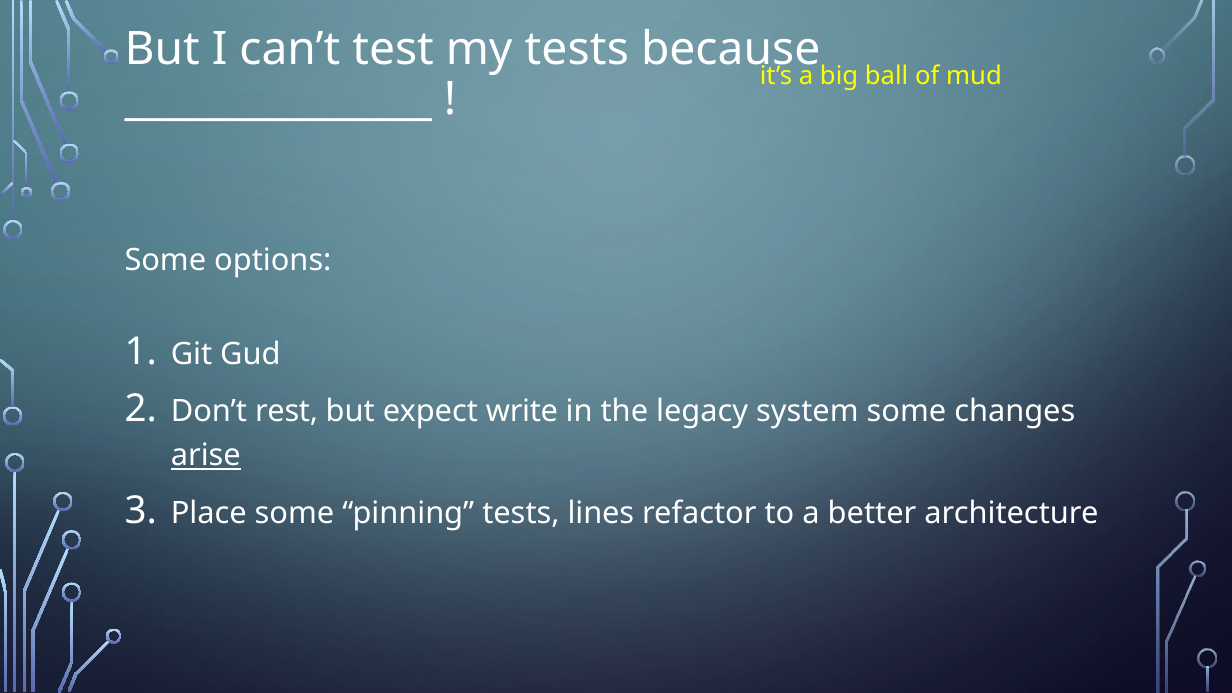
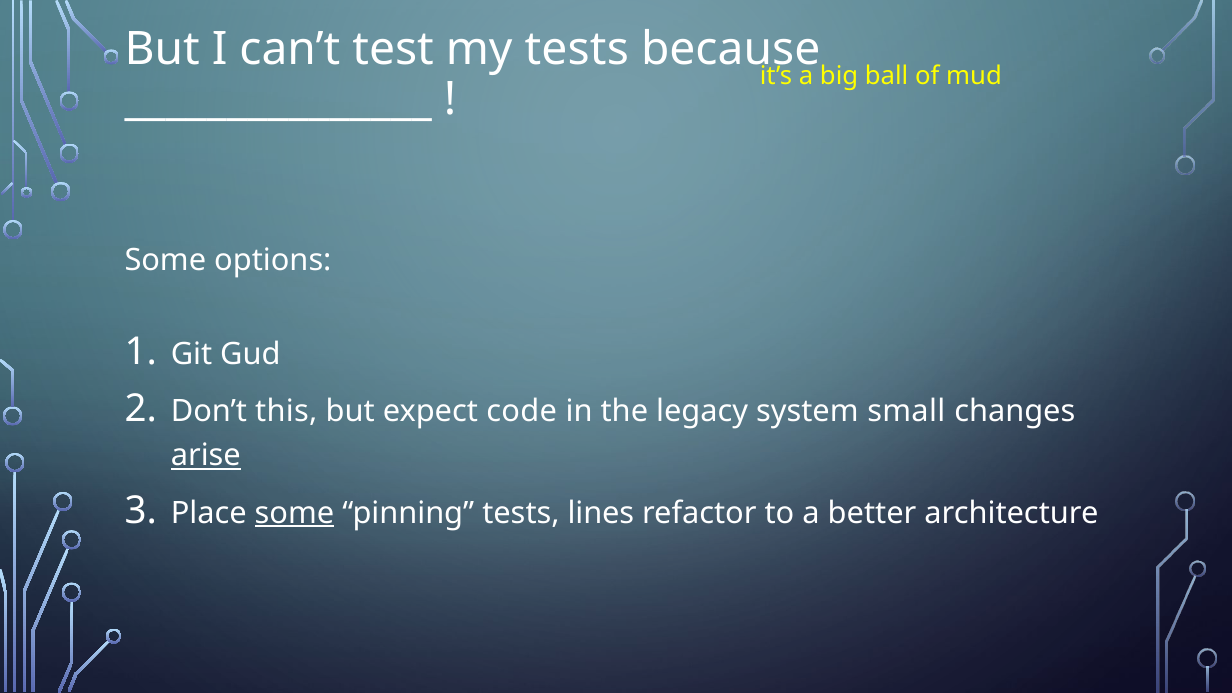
rest: rest -> this (286, 411)
write: write -> code (522, 411)
system some: some -> small (906, 411)
some underline: none -> present (295, 513)
